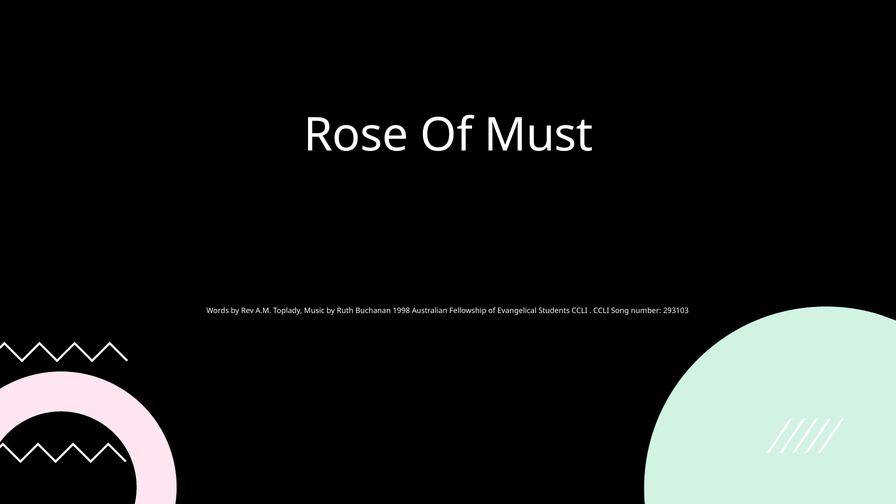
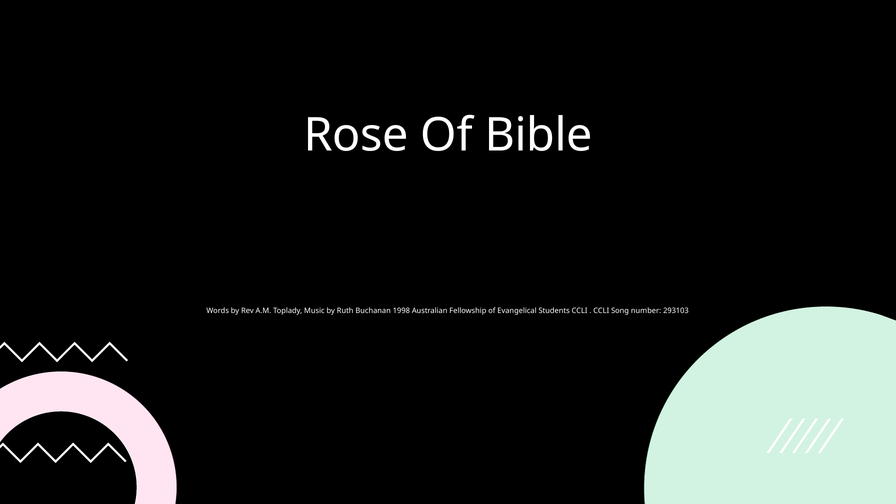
Must: Must -> Bible (539, 135)
